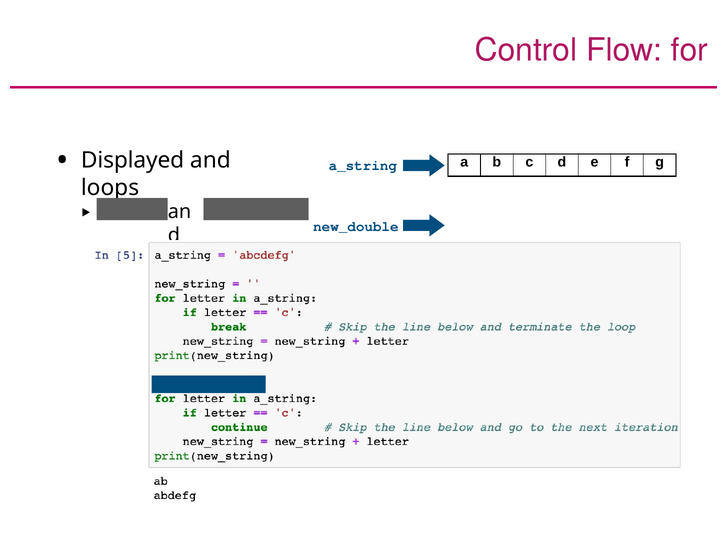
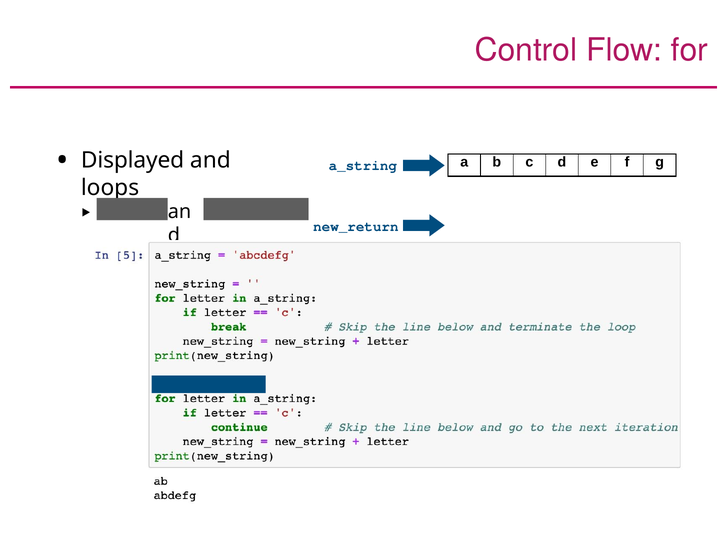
new_double: new_double -> new_return (356, 226)
